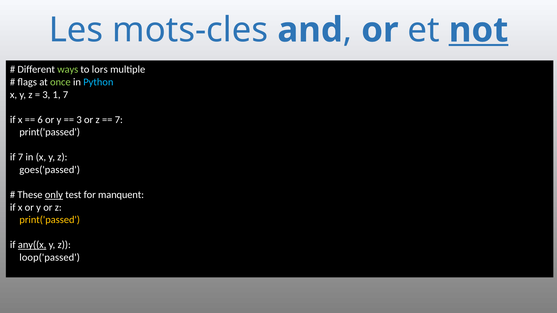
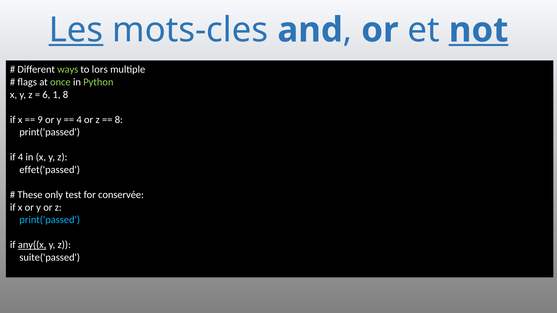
Les underline: none -> present (76, 30)
Python colour: light blue -> light green (98, 82)
3: 3 -> 6 (46, 95)
1 7: 7 -> 8 (66, 95)
6: 6 -> 9 (40, 120)
3: 3 -> 4 (79, 120)
7: 7 -> 8 (119, 120)
if 7: 7 -> 4 (21, 157)
goes('passed: goes('passed -> effet('passed (50, 170)
only underline: present -> none (54, 195)
manquent: manquent -> conservée (121, 195)
print('passed colour: yellow -> light blue (50, 220)
loop('passed: loop('passed -> suite('passed (50, 258)
